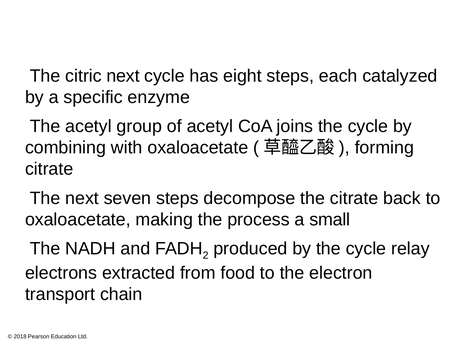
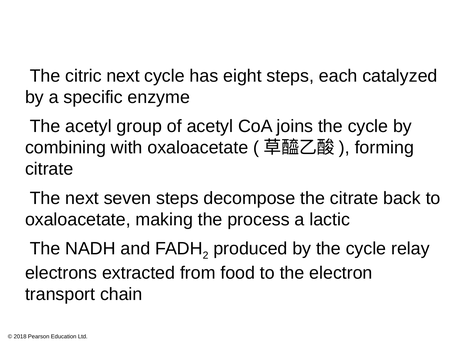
small: small -> lactic (330, 219)
